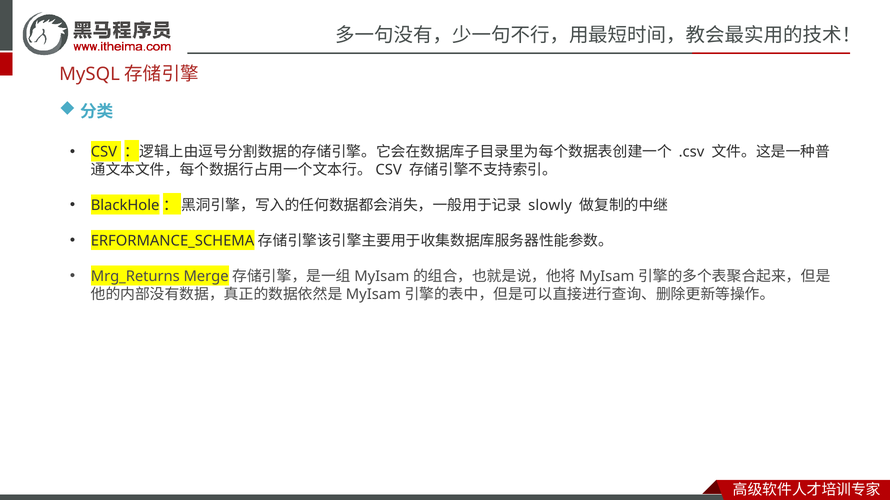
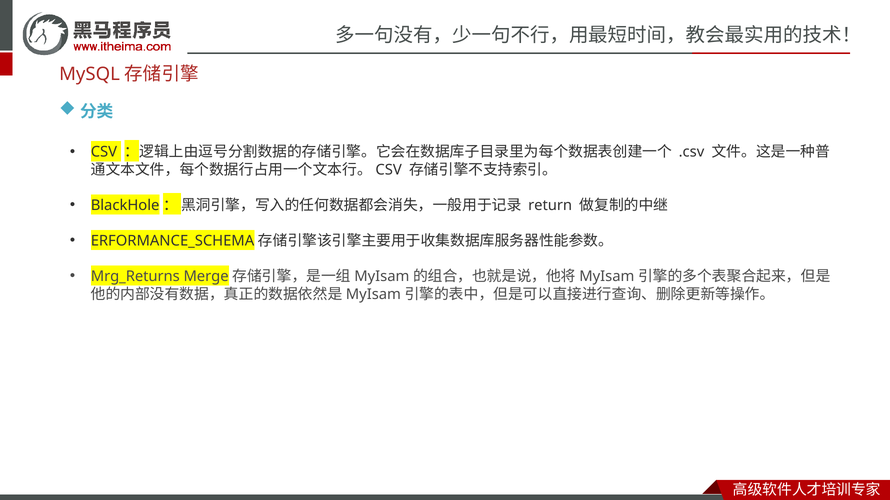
slowly: slowly -> return (550, 206)
